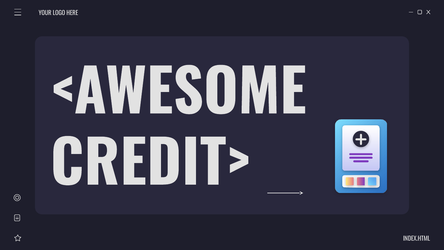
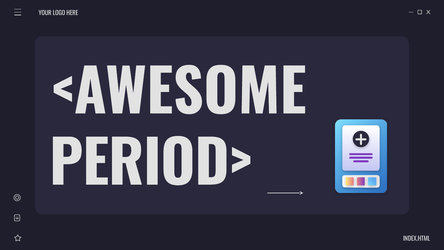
CREDIT>: CREDIT> -> PERIOD> (151, 165)
